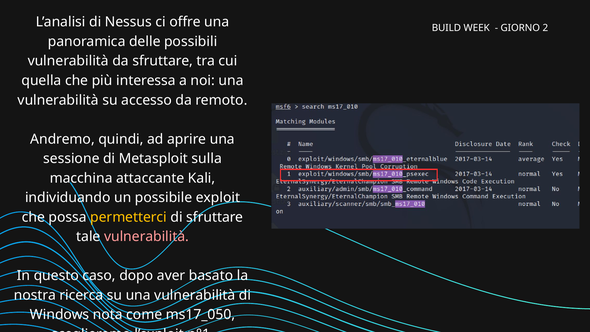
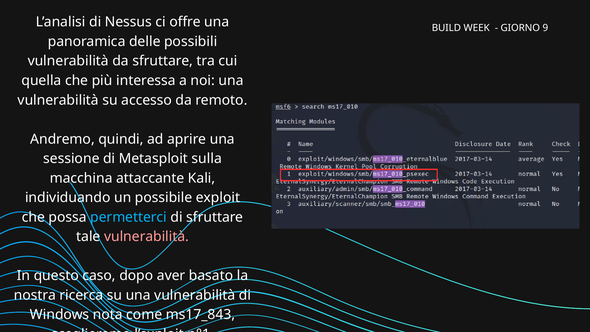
2: 2 -> 9 (545, 28)
permetterci colour: yellow -> light blue (129, 217)
ms17_050: ms17_050 -> ms17_843 (201, 315)
